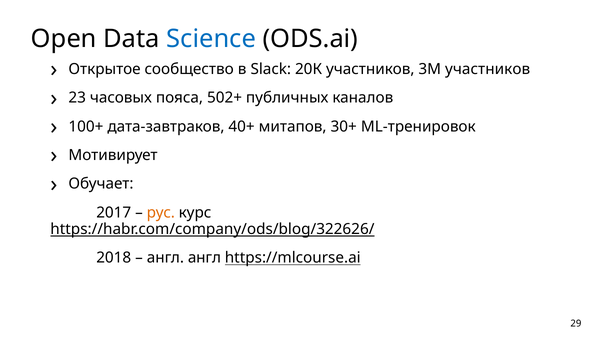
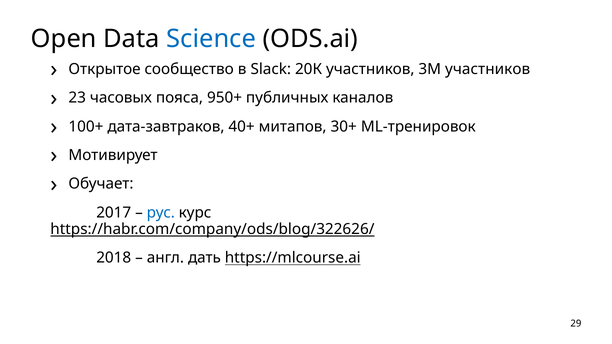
502+: 502+ -> 950+ (225, 98)
рус colour: orange -> blue (161, 213)
англ англ: англ -> дать (204, 258)
